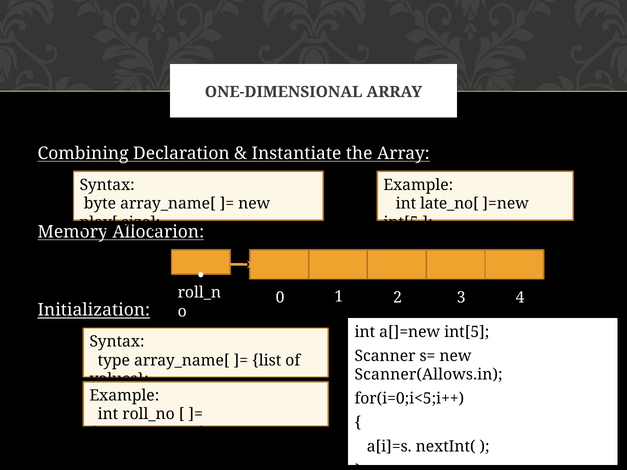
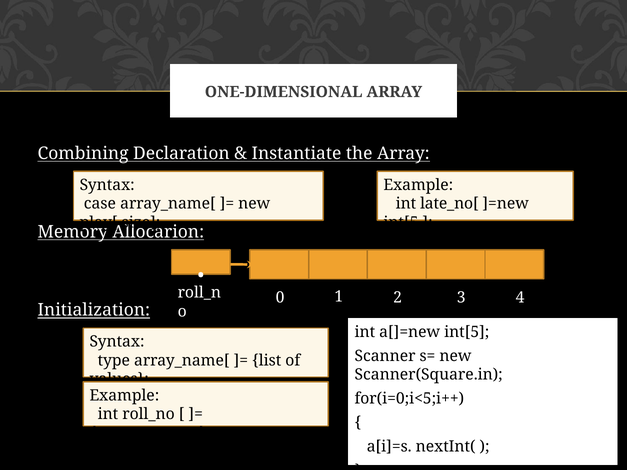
byte: byte -> case (100, 204)
Scanner(Allows.in: Scanner(Allows.in -> Scanner(Square.in (429, 375)
